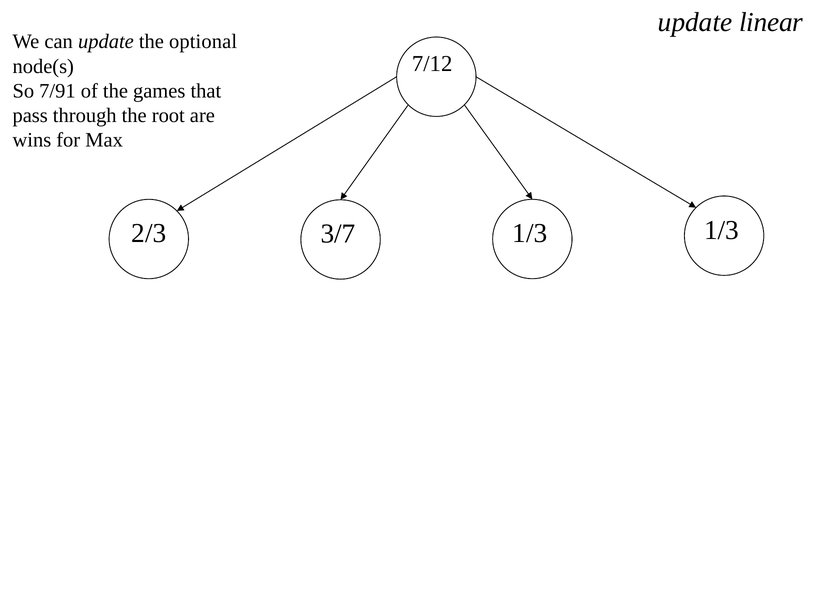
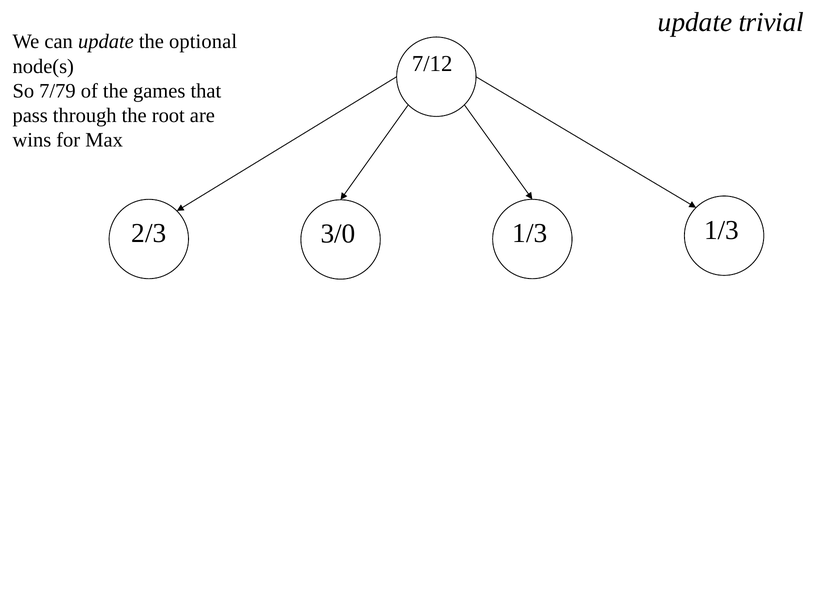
linear: linear -> trivial (771, 22)
7/91: 7/91 -> 7/79 (57, 91)
3/7: 3/7 -> 3/0 (338, 234)
